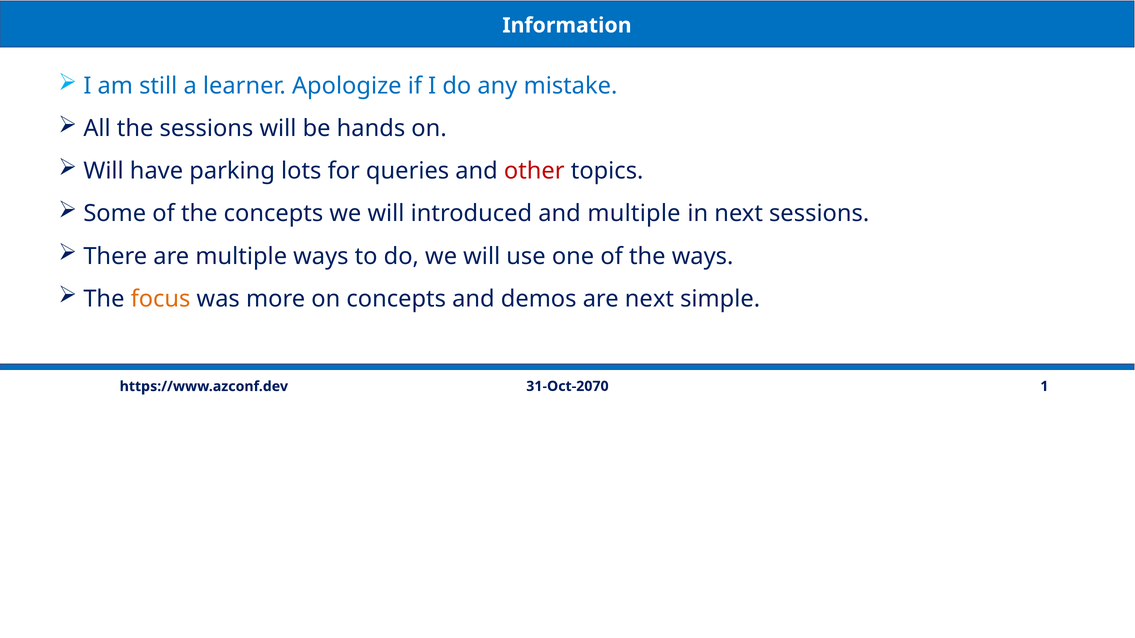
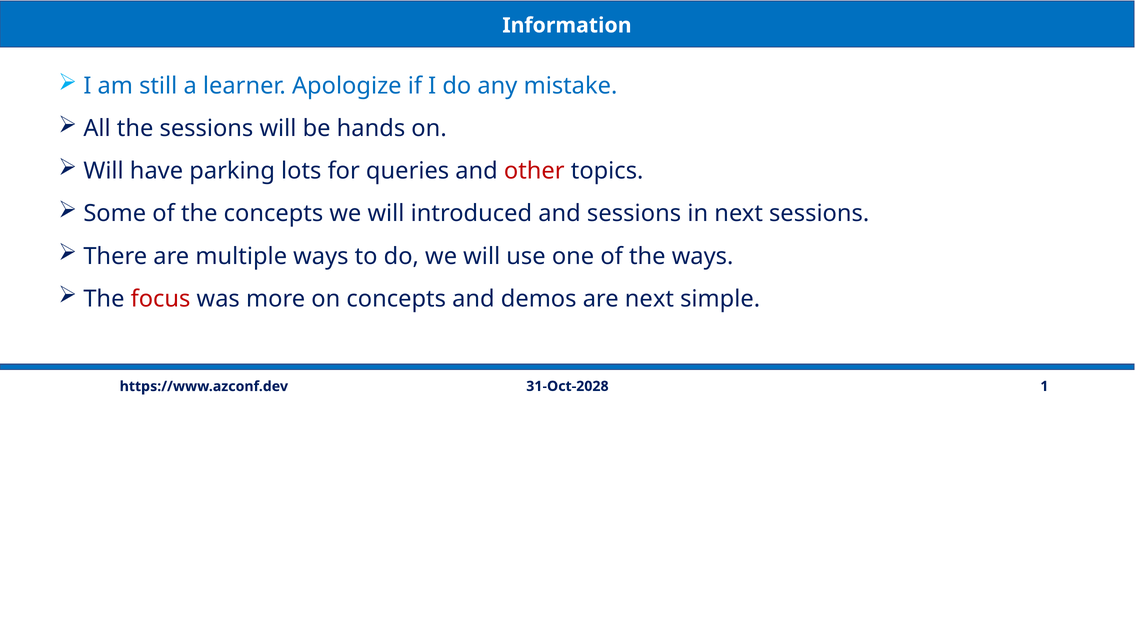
and multiple: multiple -> sessions (634, 214)
focus colour: orange -> red (161, 299)
31-Oct-2070: 31-Oct-2070 -> 31-Oct-2028 (567, 387)
